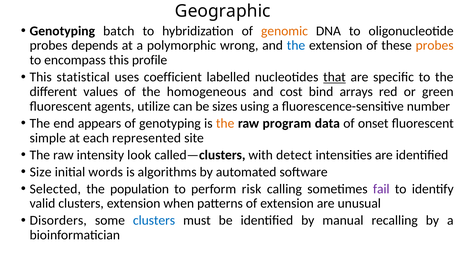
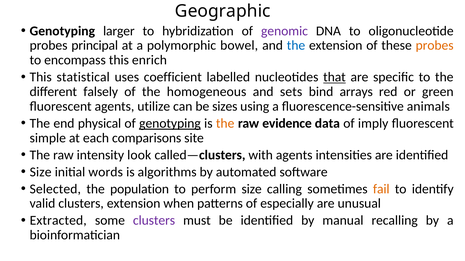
batch: batch -> larger (119, 31)
genomic colour: orange -> purple (284, 31)
depends: depends -> principal (95, 46)
wrong: wrong -> bowel (239, 46)
profile: profile -> enrich (149, 60)
values: values -> falsely (101, 92)
cost: cost -> sets (291, 92)
number: number -> animals (428, 107)
appears: appears -> physical (100, 124)
genotyping underline: none -> present (170, 124)
program: program -> evidence (287, 124)
onset: onset -> imply (373, 124)
represented: represented -> comparisons (147, 138)
with detect: detect -> agents (294, 155)
perform risk: risk -> size (252, 189)
fail colour: purple -> orange (381, 189)
of extension: extension -> especially (287, 204)
Disorders: Disorders -> Extracted (58, 221)
clusters colour: blue -> purple (154, 221)
